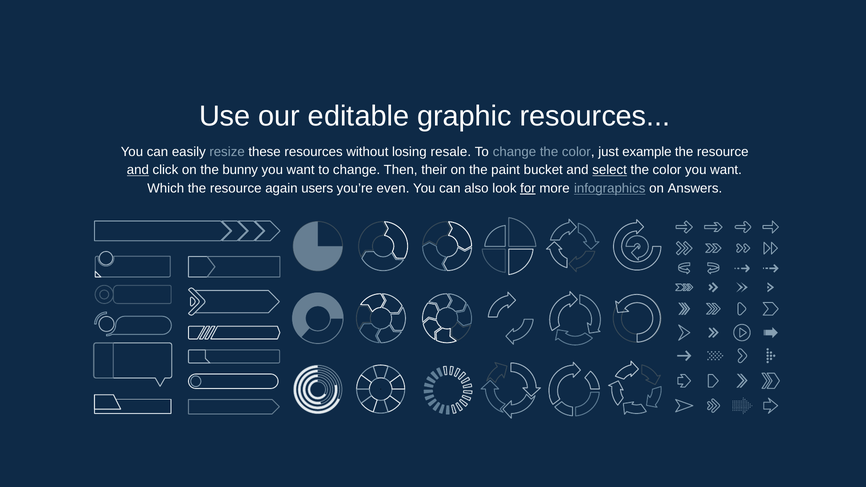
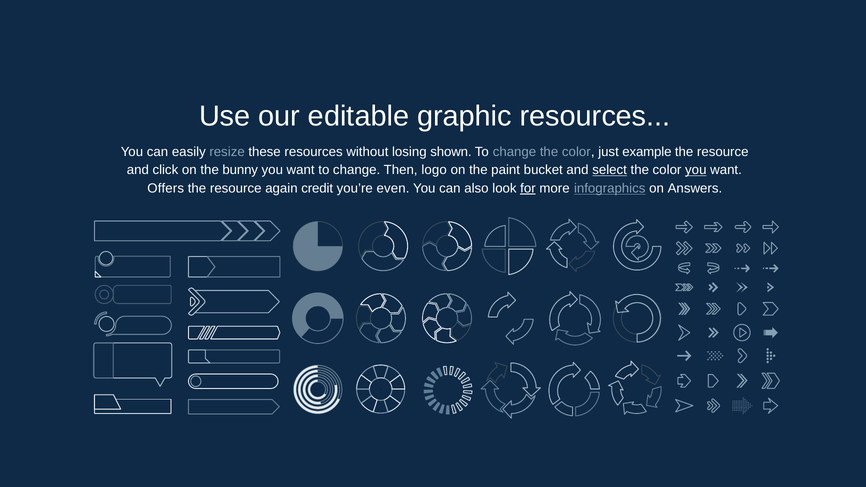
resale: resale -> shown (451, 152)
and underline: present -> none (138, 170)
their: their -> logo (434, 170)
you underline: none -> present (696, 170)
Which: Which -> Offers (166, 188)
users: users -> credit (317, 188)
